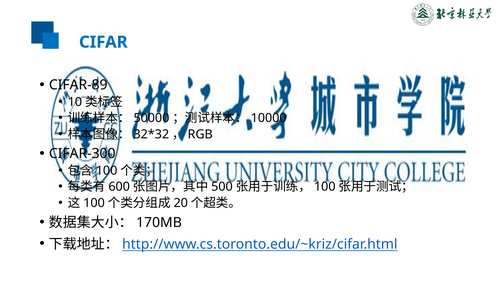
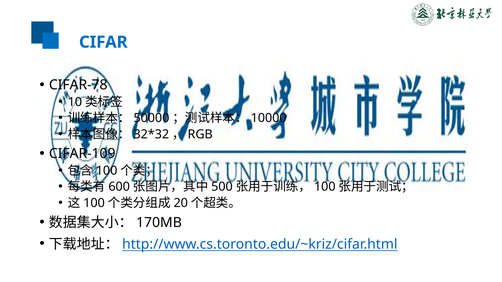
CIFAR-89: CIFAR-89 -> CIFAR-78 (78, 85)
CIFAR-300: CIFAR-300 -> CIFAR-109 (82, 154)
